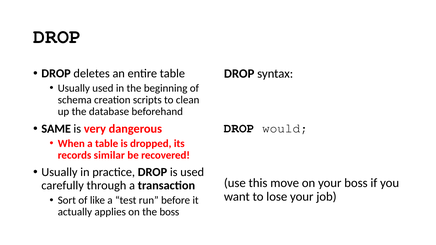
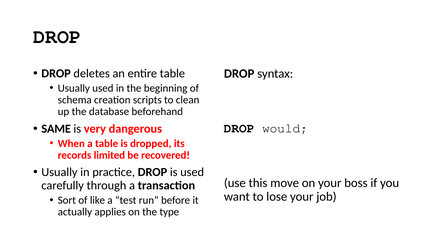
similar: similar -> limited (109, 155)
the boss: boss -> type (169, 212)
